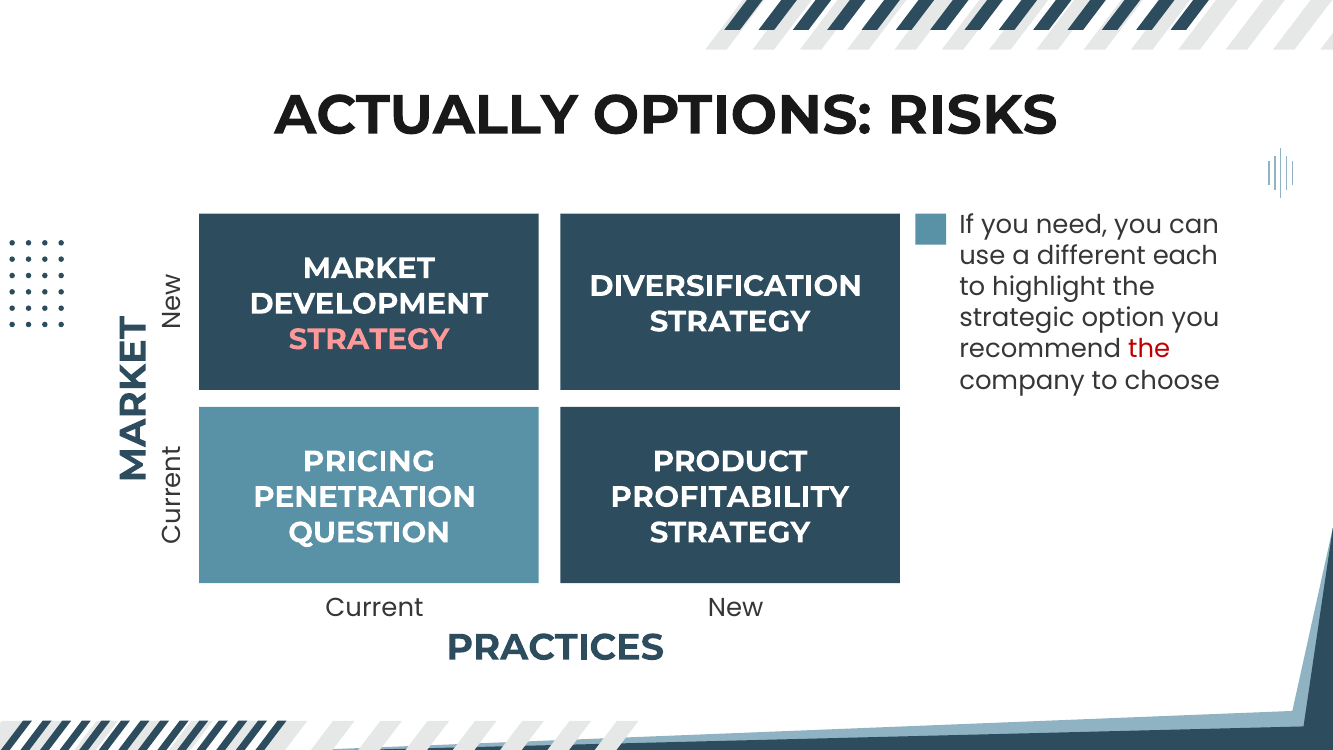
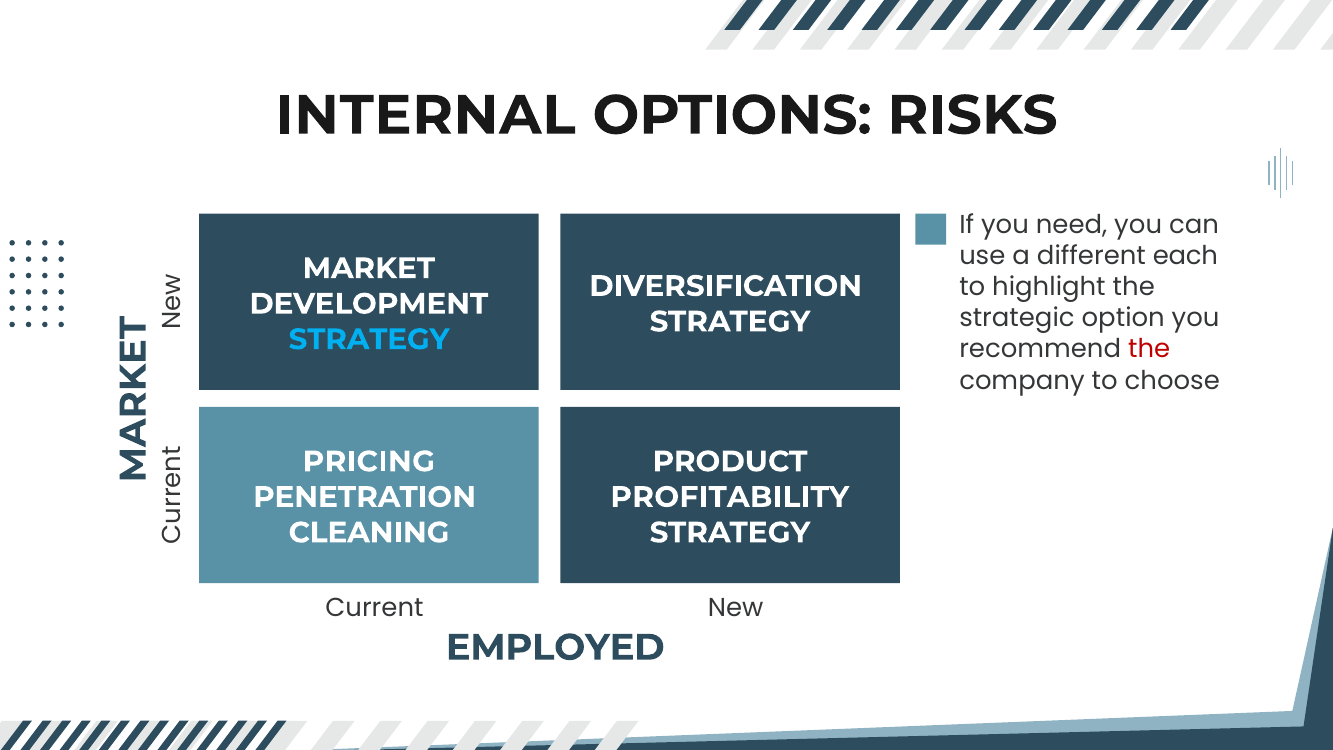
ACTUALLY: ACTUALLY -> INTERNAL (426, 115)
STRATEGY colour: pink -> light blue (369, 339)
QUESTION: QUESTION -> CLEANING (369, 533)
PRACTICES: PRACTICES -> EMPLOYED (555, 647)
